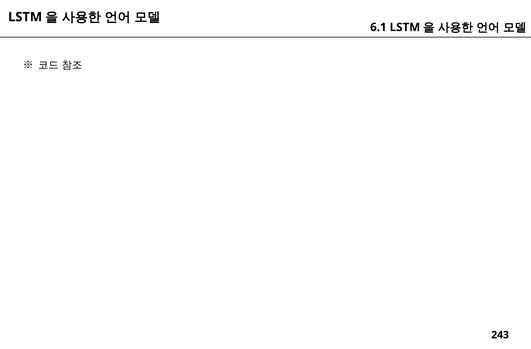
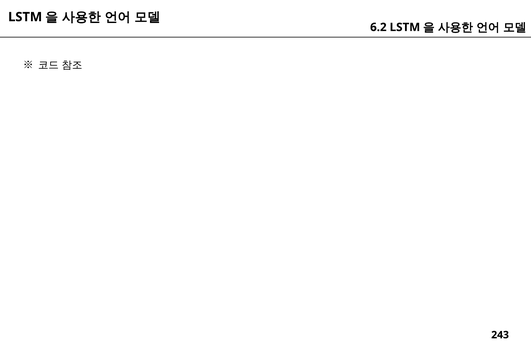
6.1: 6.1 -> 6.2 (378, 27)
